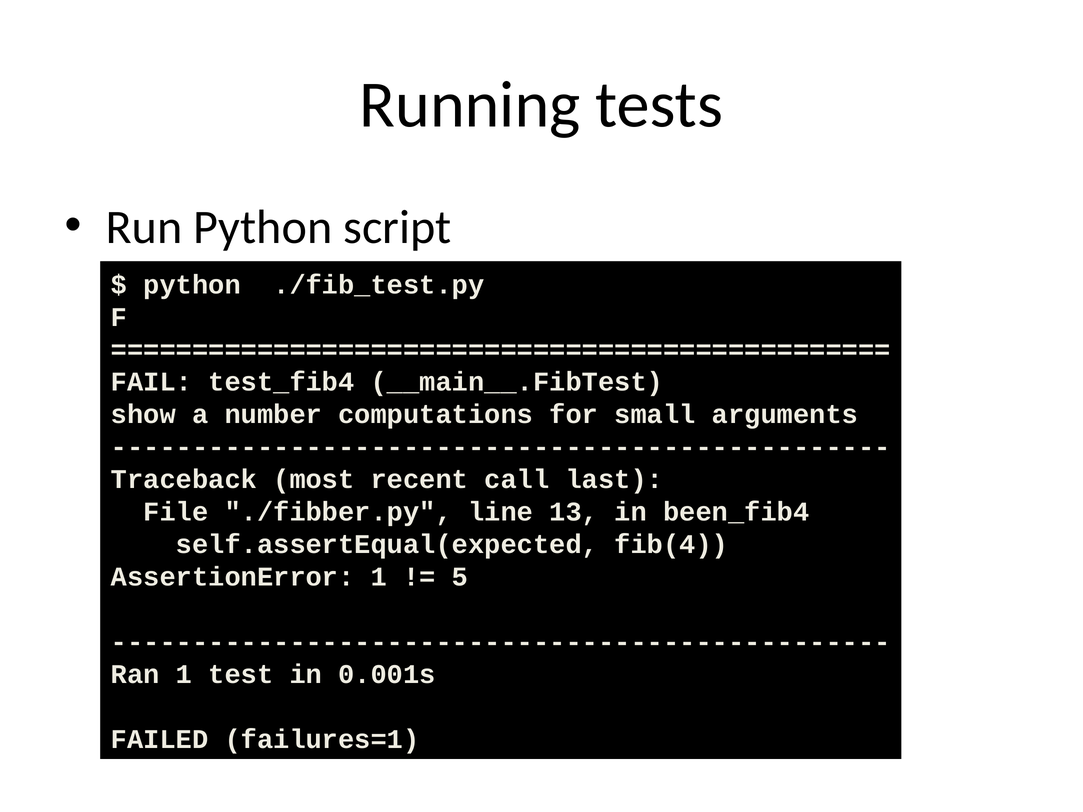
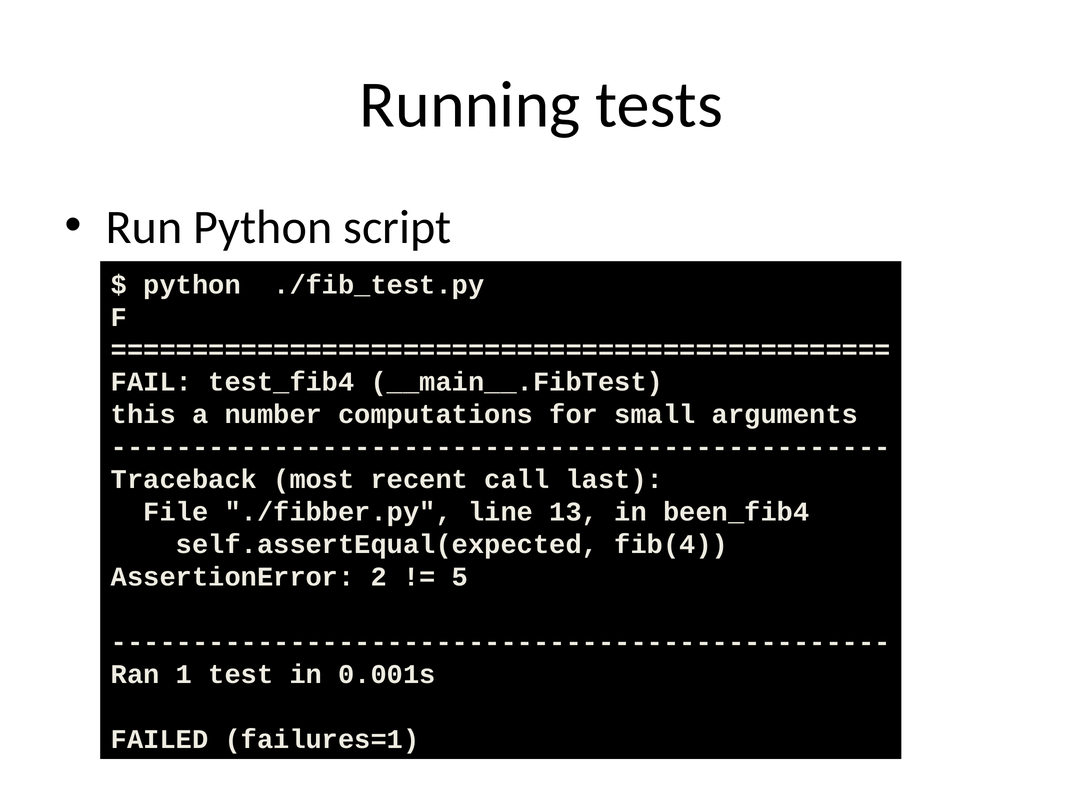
show: show -> this (143, 415)
AssertionError 1: 1 -> 2 (379, 577)
